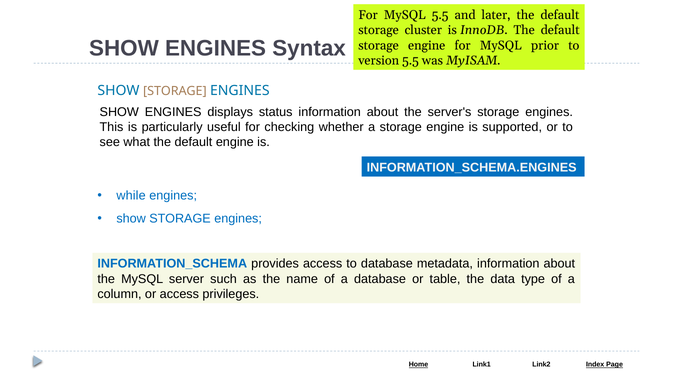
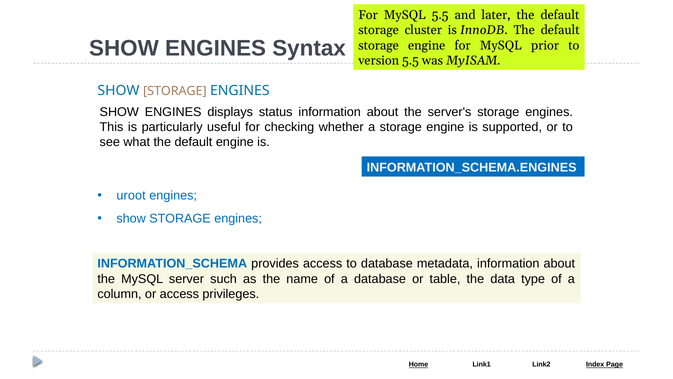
while: while -> uroot (131, 196)
